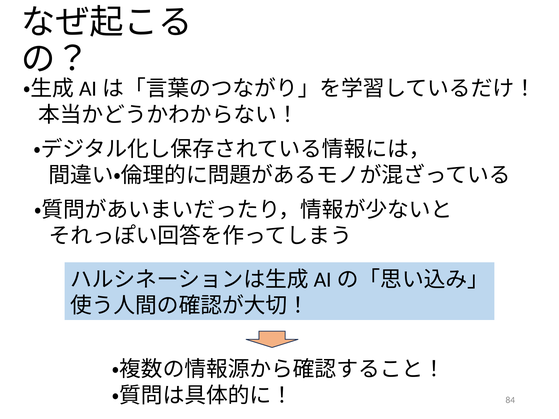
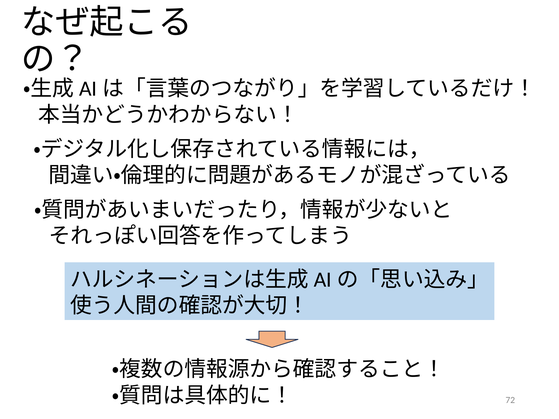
84: 84 -> 72 (510, 400)
